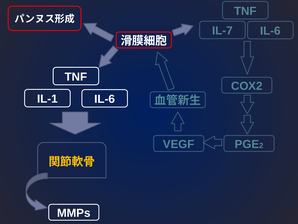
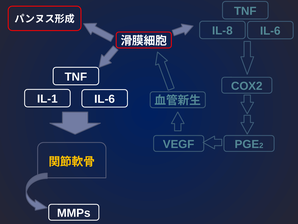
IL-7: IL-7 -> IL-8 (222, 31)
